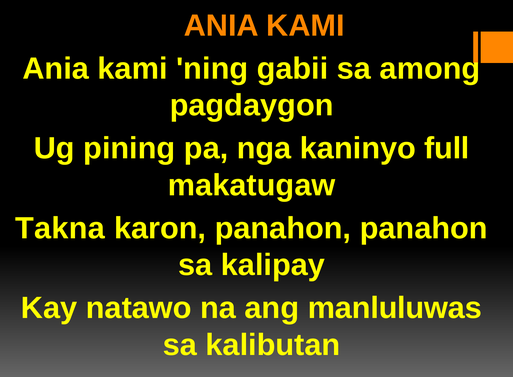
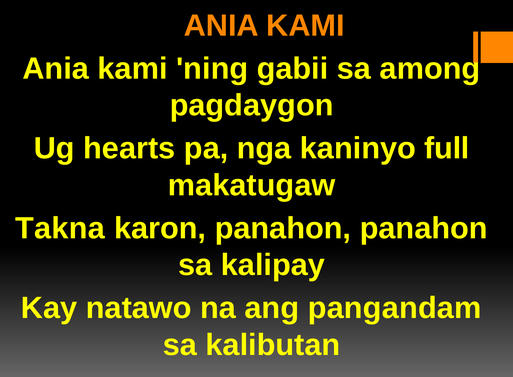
pining: pining -> hearts (129, 148)
manluluwas: manluluwas -> pangandam (395, 308)
